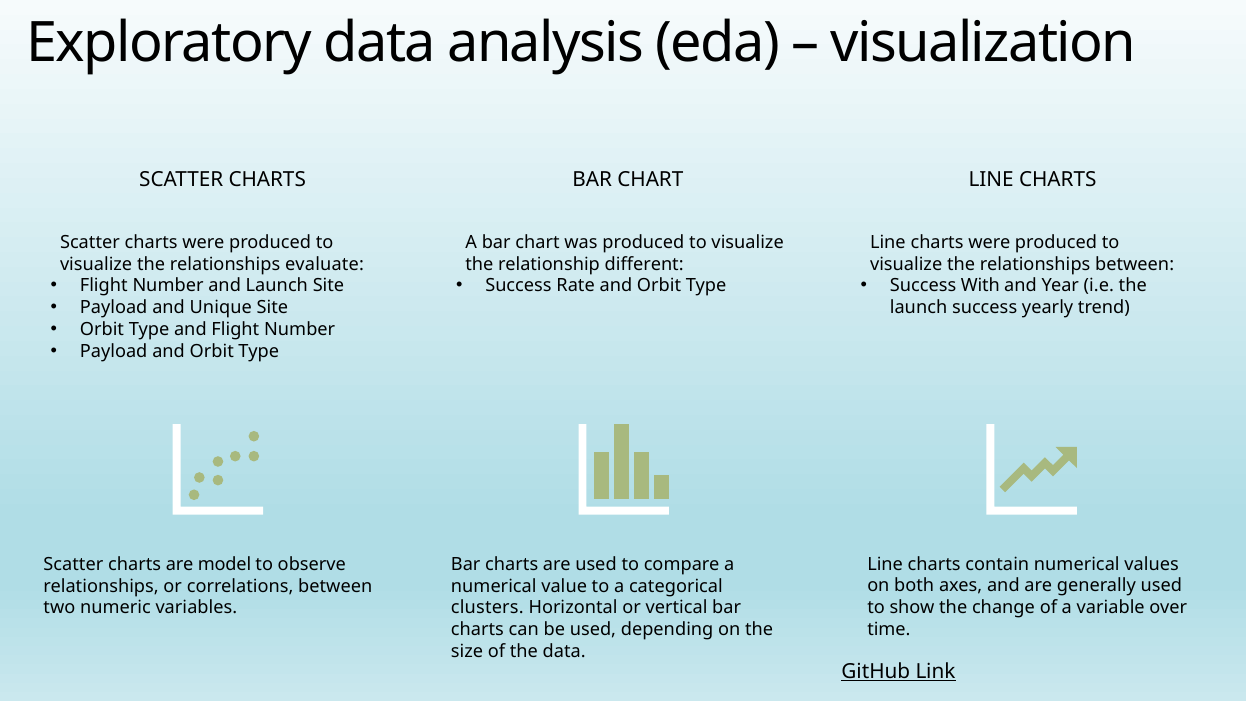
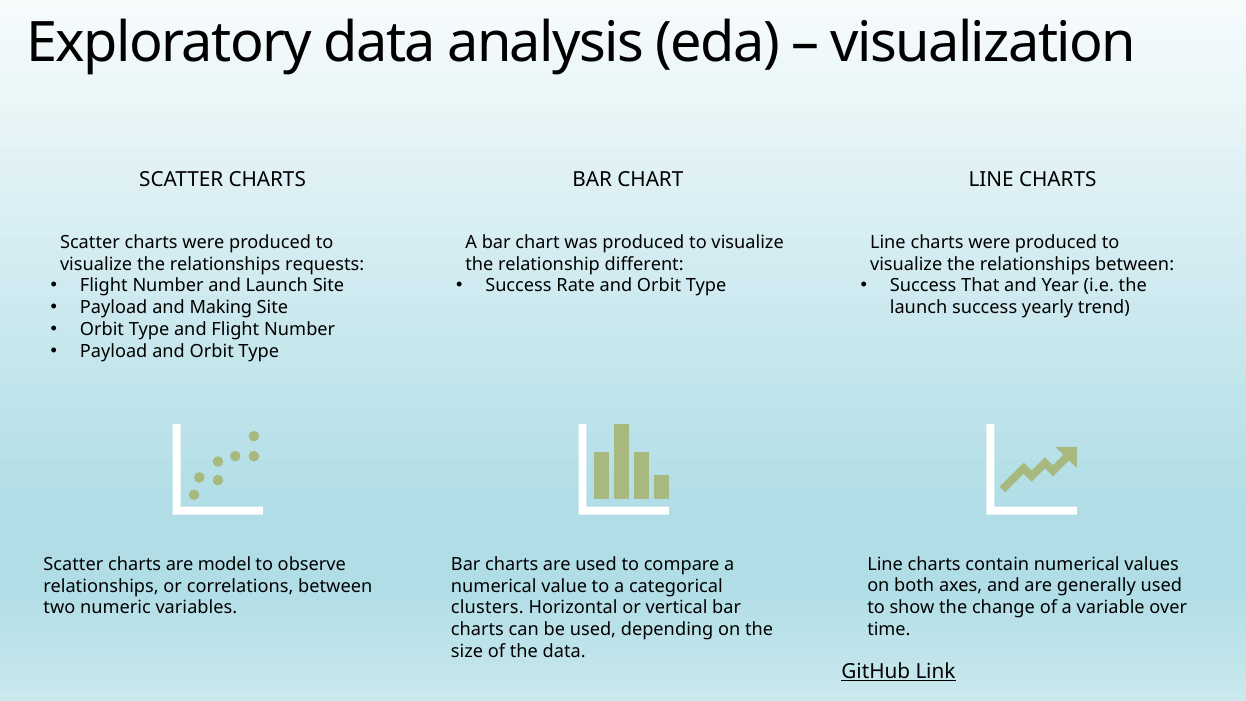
evaluate: evaluate -> requests (325, 264)
With: With -> That (980, 286)
Unique: Unique -> Making (221, 308)
